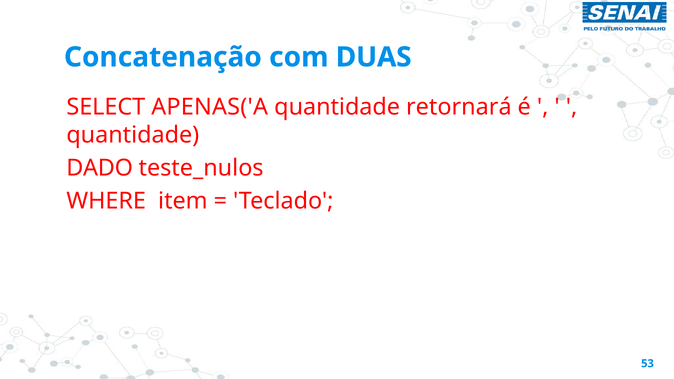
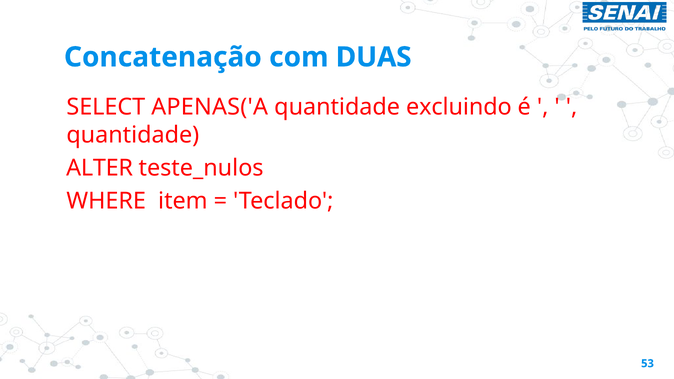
retornará: retornará -> excluindo (459, 107)
DADO: DADO -> ALTER (100, 168)
